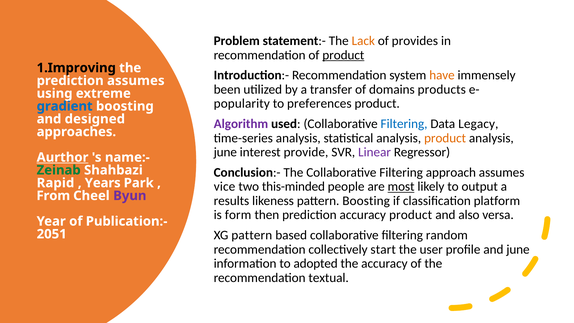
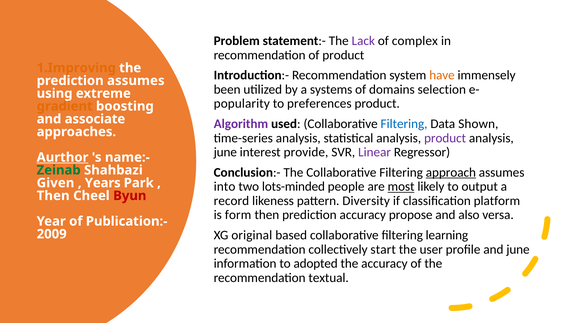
Lack colour: orange -> purple (363, 41)
provides: provides -> complex (415, 41)
product underline: present -> none (343, 55)
1.Improving colour: black -> orange (76, 68)
transfer: transfer -> systems (331, 89)
products: products -> selection (442, 89)
gradient colour: blue -> orange (65, 106)
designed: designed -> associate (95, 119)
Legacy: Legacy -> Shown (478, 124)
product colour: orange -> purple (445, 138)
approach underline: none -> present (451, 172)
Rapid: Rapid -> Given (55, 183)
vice: vice -> into (225, 187)
this-minded: this-minded -> lots-minded (293, 187)
From: From -> Then (53, 196)
Byun colour: purple -> red (130, 196)
results: results -> record (231, 201)
pattern Boosting: Boosting -> Diversity (366, 201)
accuracy product: product -> propose (411, 215)
XG pattern: pattern -> original (252, 235)
random: random -> learning (447, 235)
2051: 2051 -> 2009 (52, 234)
